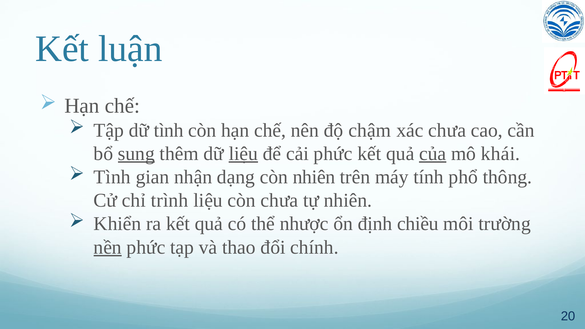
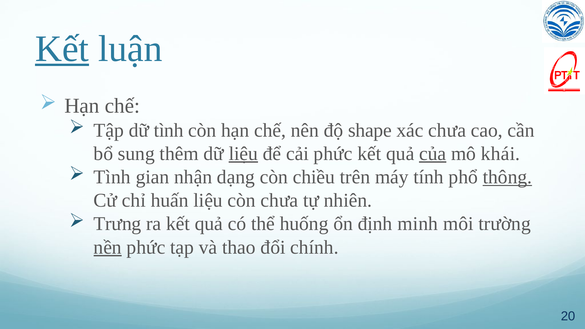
Kết underline: none -> present (62, 49)
chậm: chậm -> shape (370, 130)
sung underline: present -> none (136, 154)
còn nhiên: nhiên -> chiều (314, 177)
thông underline: none -> present (507, 177)
trình: trình -> huấn (170, 201)
Khiển: Khiển -> Trưng (117, 224)
nhược: nhược -> huống (304, 224)
chiều: chiều -> minh (418, 224)
